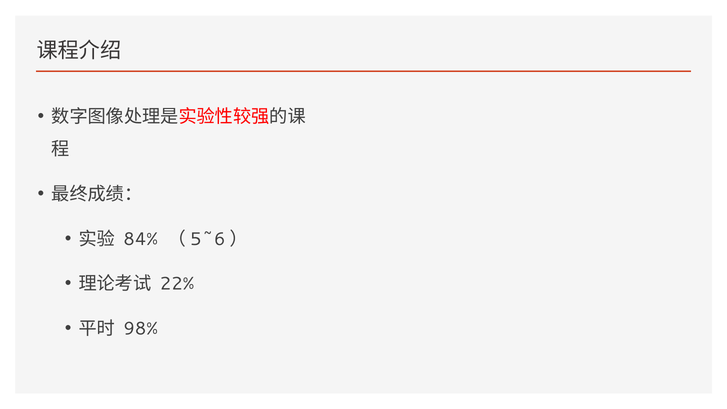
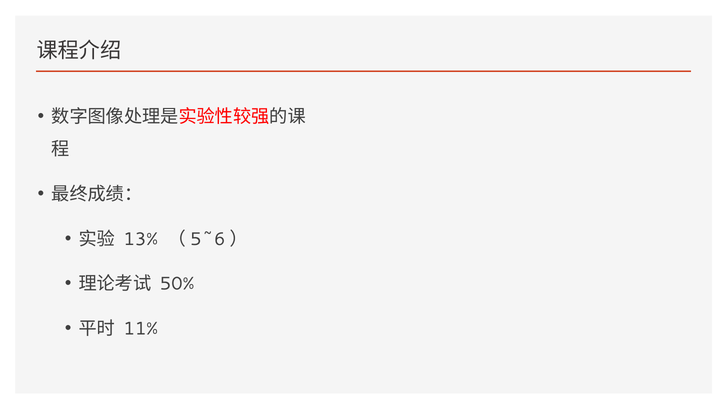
84%: 84% -> 13% (141, 239)
22%: 22% -> 50% (177, 284)
98%: 98% -> 11% (141, 329)
